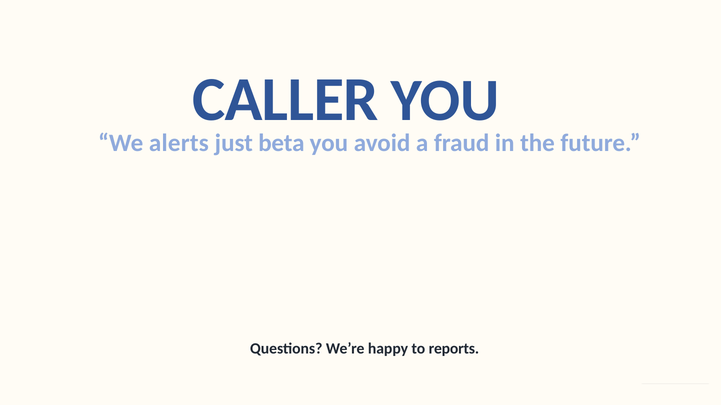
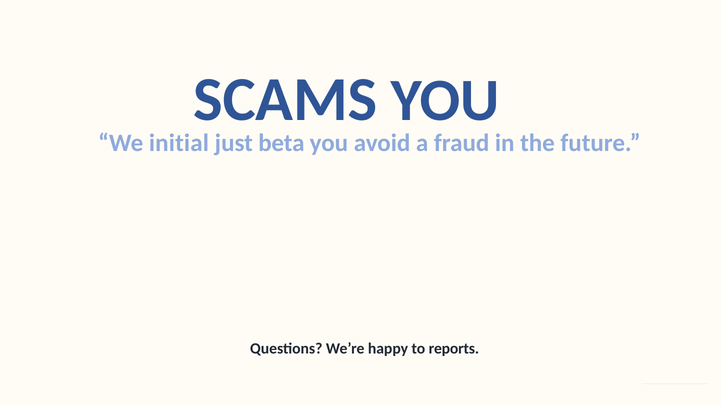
CALLER: CALLER -> SCAMS (285, 100)
alerts: alerts -> initial (179, 143)
